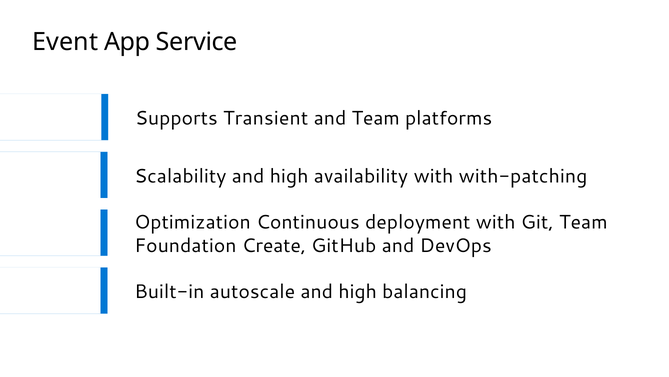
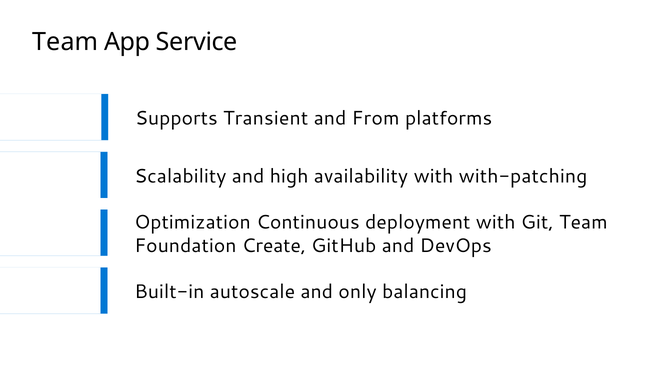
Event: Event -> Team (65, 42)
and Team: Team -> From (376, 118)
autoscale and high: high -> only (358, 291)
